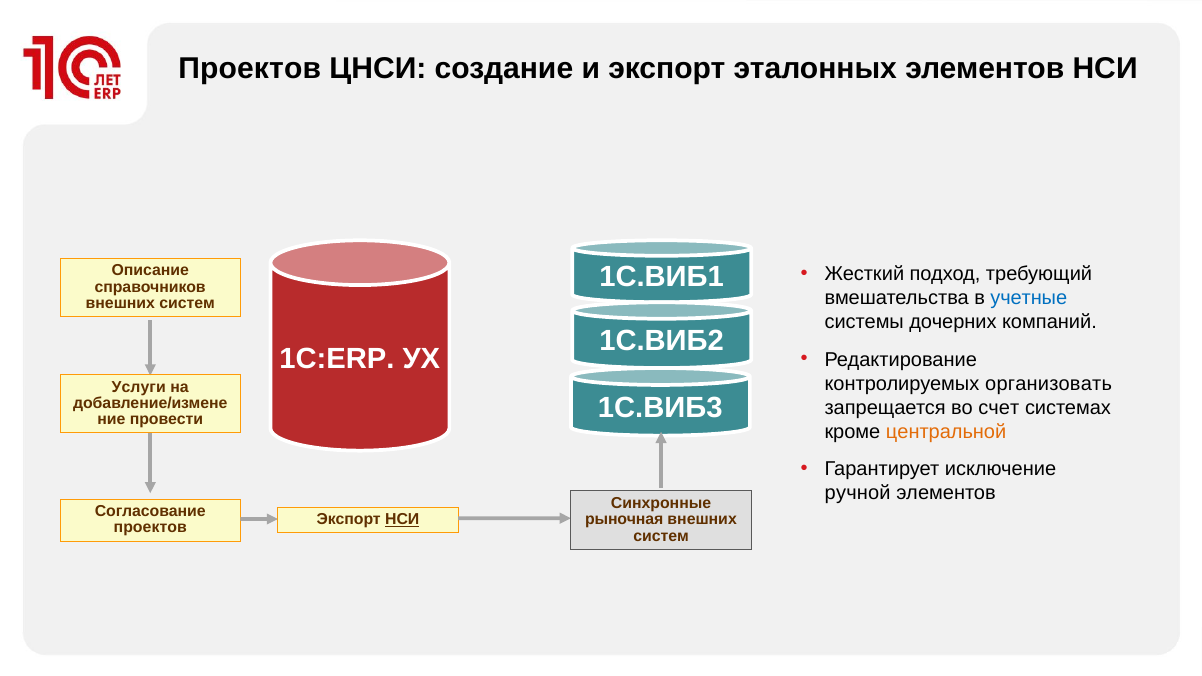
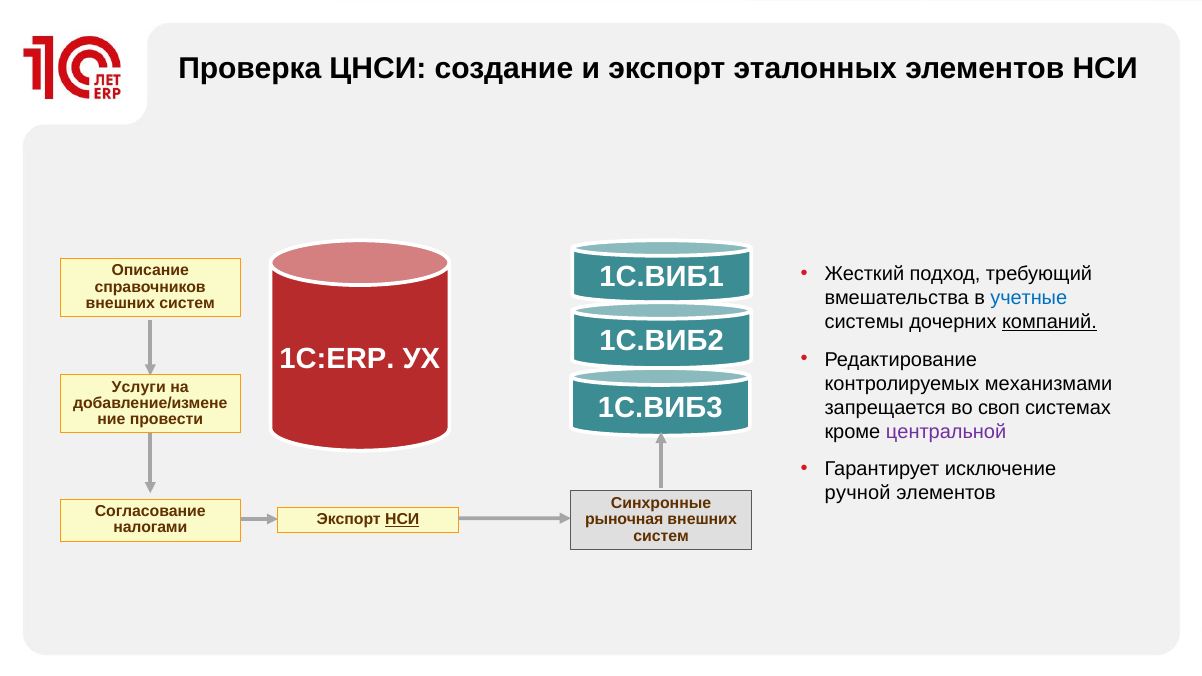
Проектов: Проектов -> Проверка (250, 68)
компаний underline: none -> present (1050, 322)
организовать: организовать -> механизмами (1049, 384)
счет: счет -> своп (999, 408)
центральной colour: orange -> purple (946, 432)
проектов: проектов -> налогами (150, 528)
